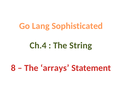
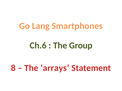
Sophisticated: Sophisticated -> Smartphones (77, 26)
Ch.4: Ch.4 -> Ch.6 (38, 46)
String: String -> Group (81, 46)
